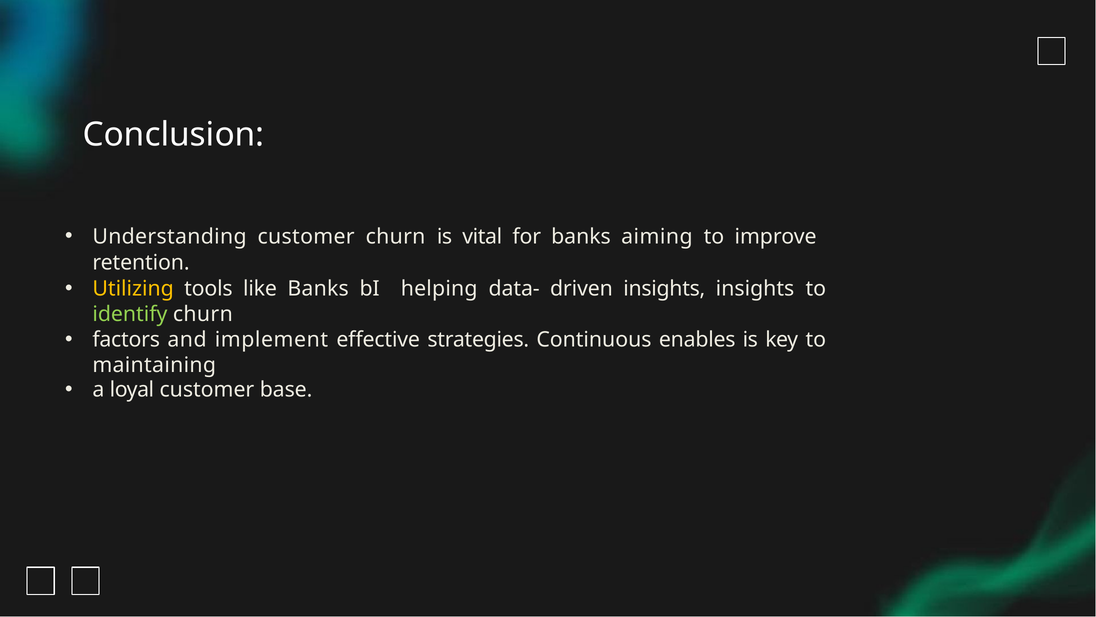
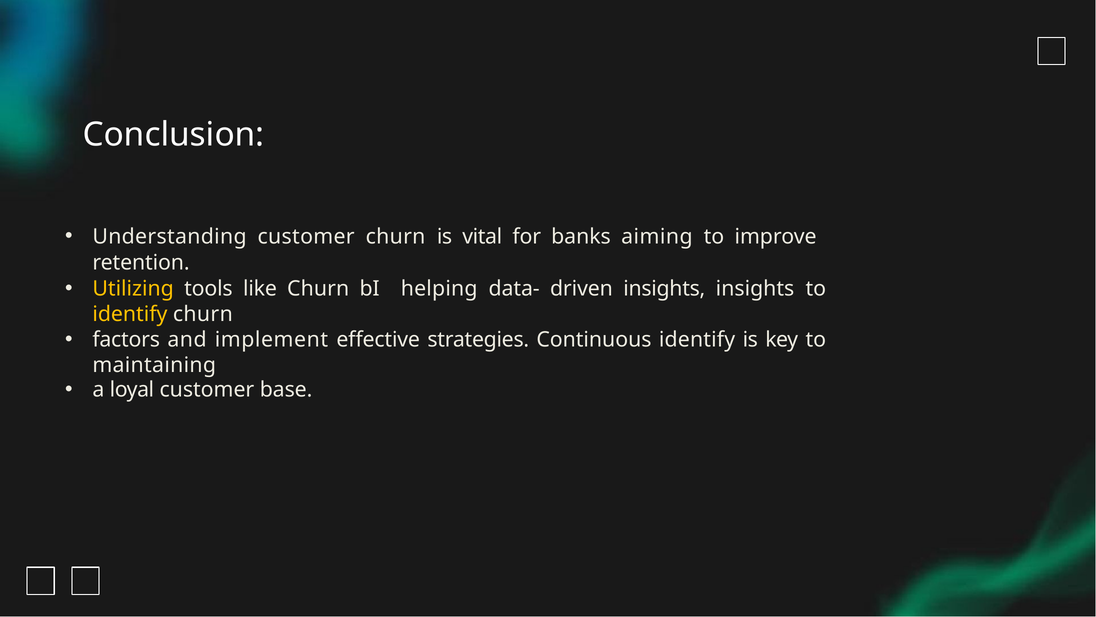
like Banks: Banks -> Churn (318, 289)
identify colour: light green -> yellow (130, 314)
Continuous enables: enables -> identify (697, 340)
